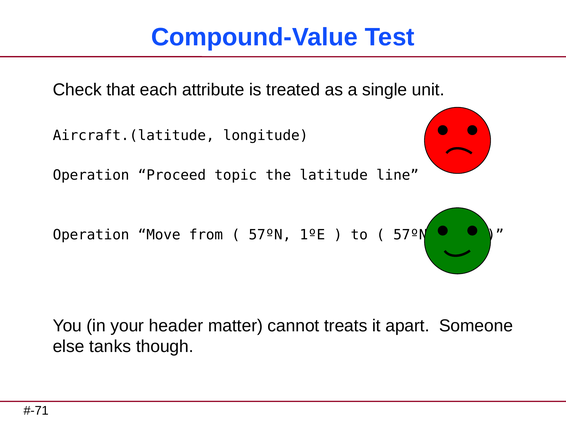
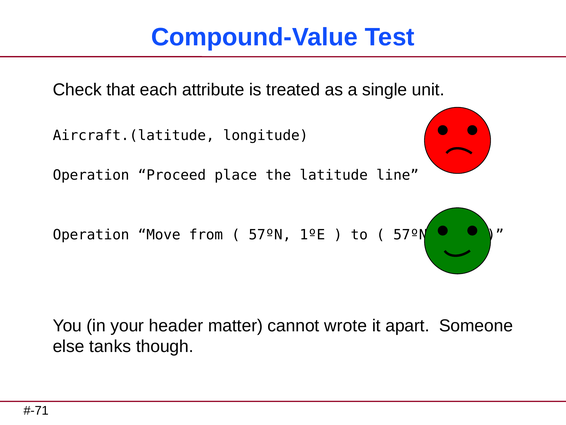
topic: topic -> place (236, 175)
treats: treats -> wrote (346, 325)
